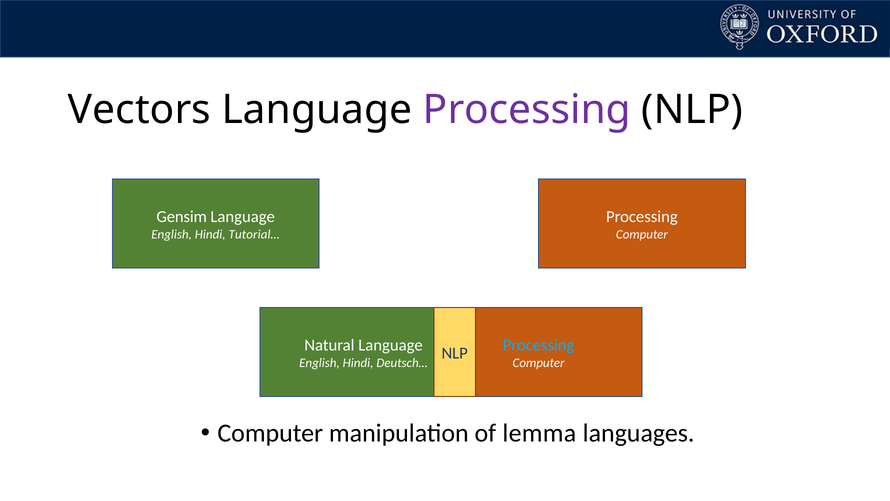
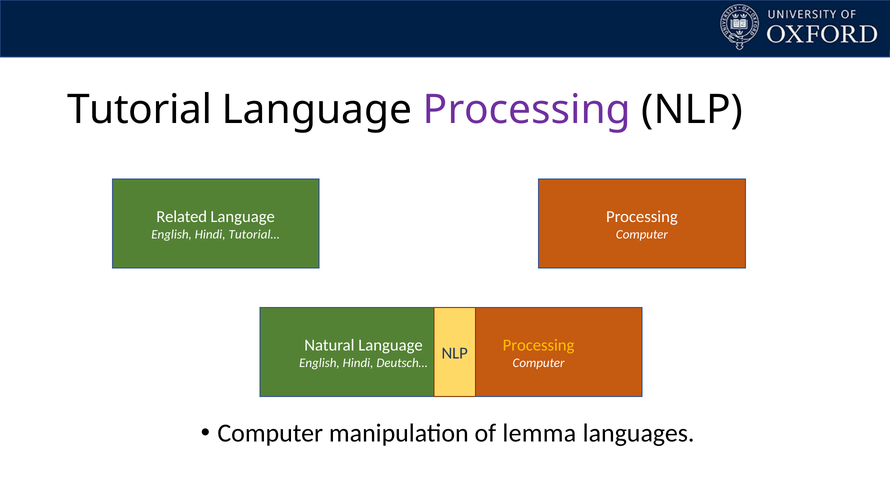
Vectors: Vectors -> Tutorial (140, 110)
Gensim: Gensim -> Related (182, 217)
Processing colour: light blue -> yellow (539, 345)
